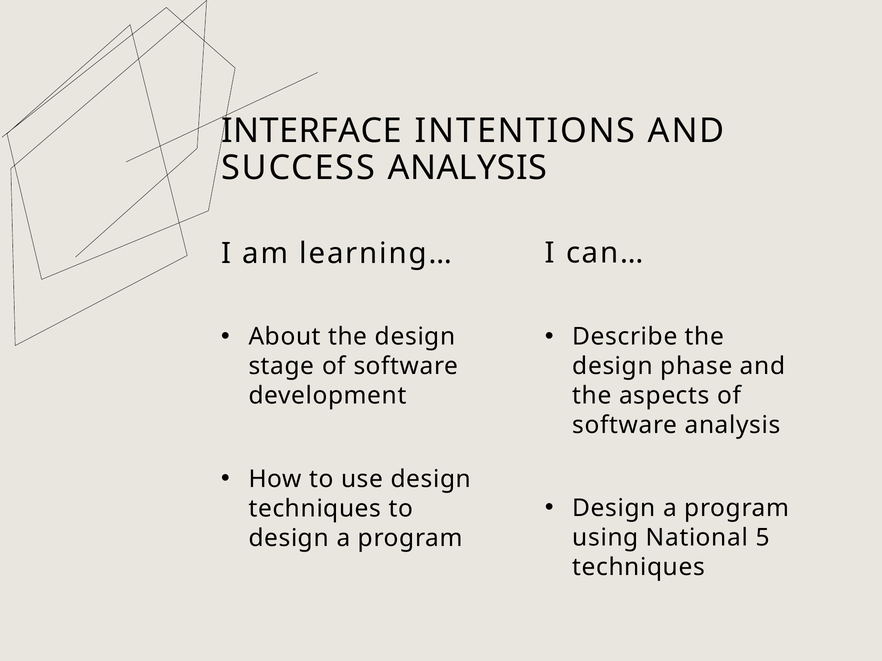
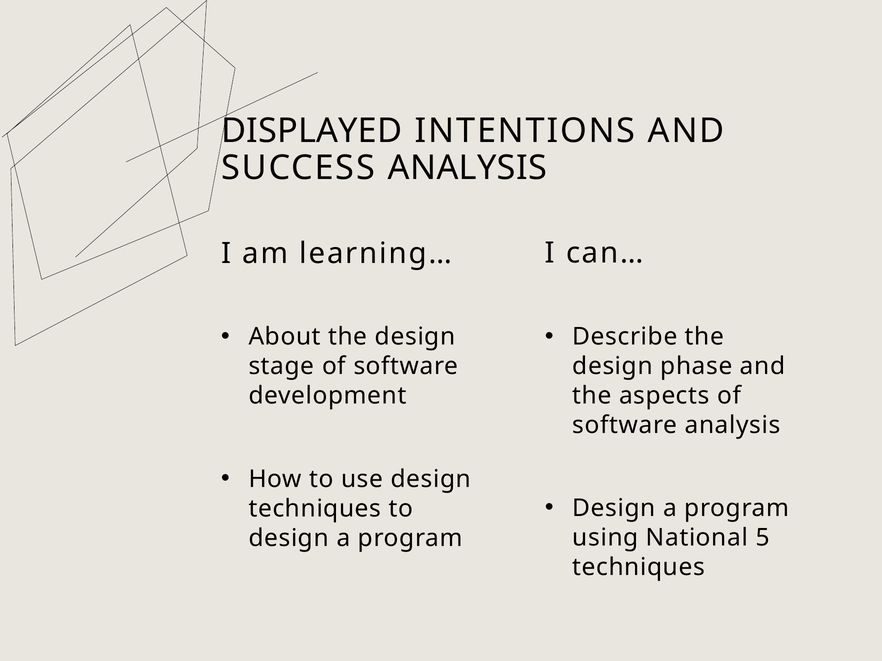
INTERFACE: INTERFACE -> DISPLAYED (312, 131)
